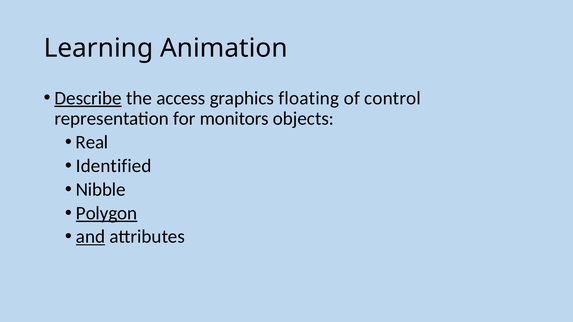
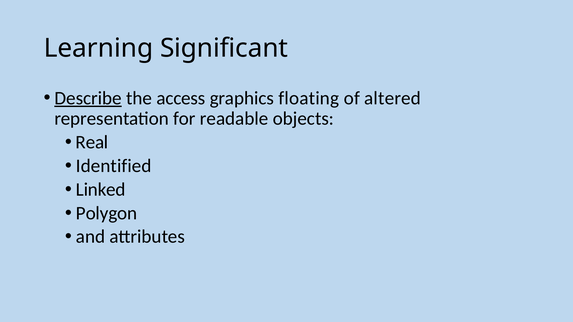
Animation: Animation -> Significant (224, 48)
control: control -> altered (393, 98)
monitors: monitors -> readable (234, 119)
Nibble: Nibble -> Linked (101, 190)
Polygon underline: present -> none (107, 213)
and underline: present -> none (91, 237)
